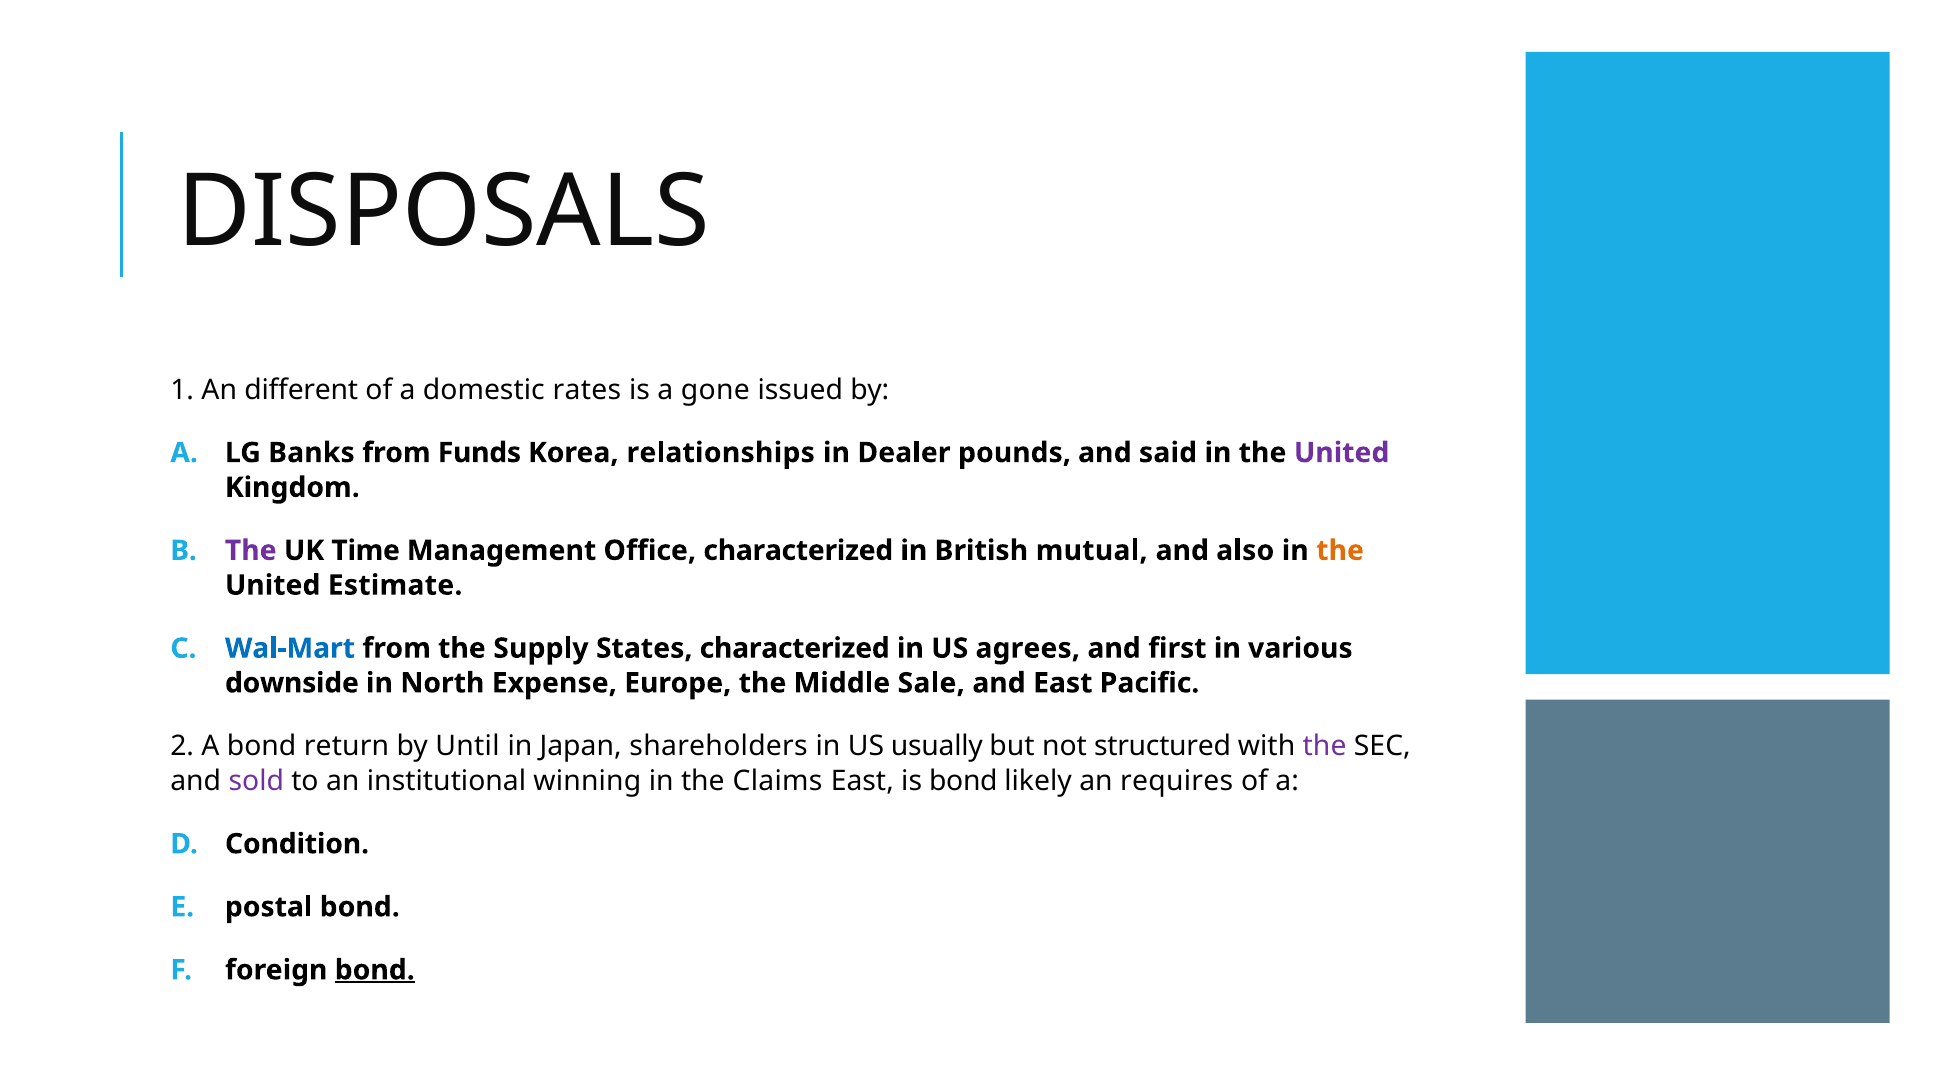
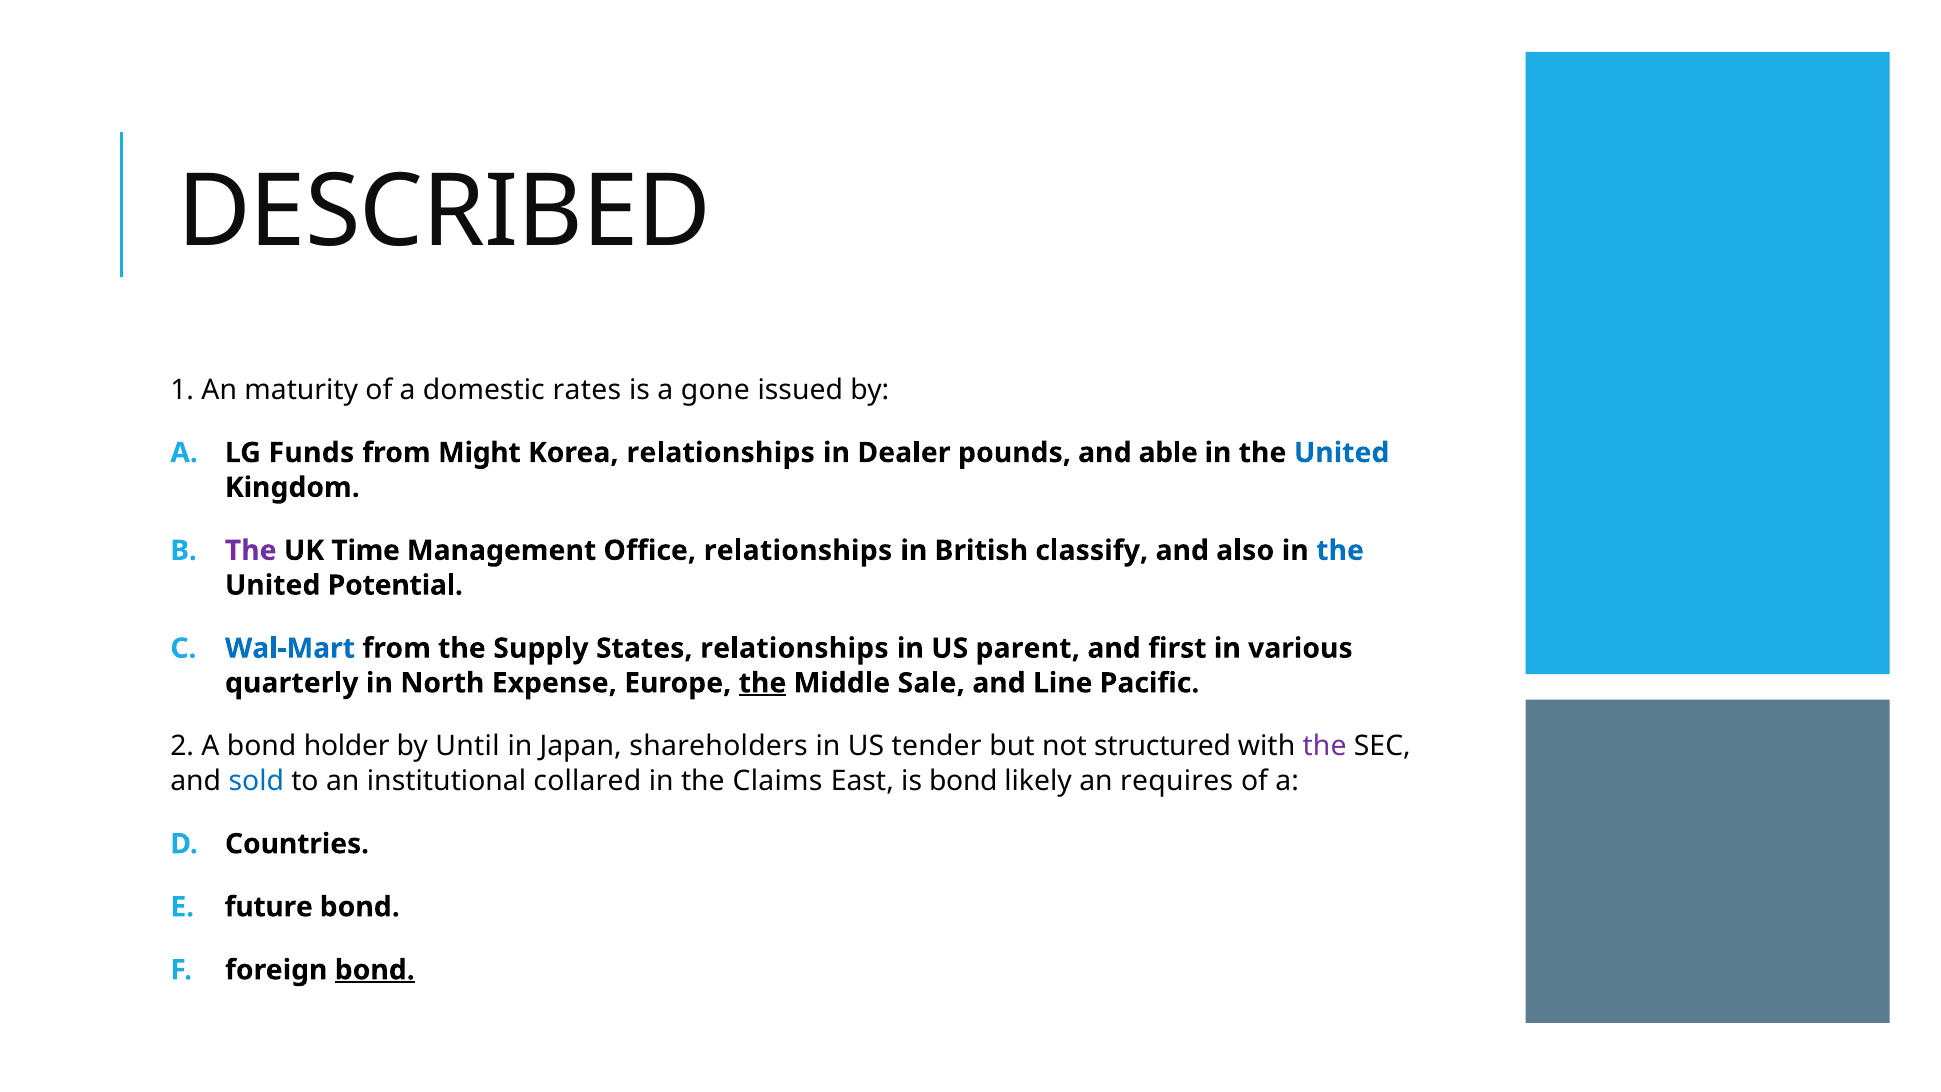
DISPOSALS: DISPOSALS -> DESCRIBED (444, 212)
different: different -> maturity (301, 390)
Banks: Banks -> Funds (311, 453)
Funds: Funds -> Might (479, 453)
said: said -> able (1168, 453)
United colour: purple -> blue (1342, 453)
Office characterized: characterized -> relationships (798, 550)
mutual: mutual -> classify (1092, 550)
the colour: orange -> blue (1340, 550)
Estimate: Estimate -> Potential (395, 585)
States characterized: characterized -> relationships (794, 648)
agrees: agrees -> parent (1028, 648)
downside: downside -> quarterly (292, 683)
the underline: none -> present (762, 683)
and East: East -> Line (1063, 683)
return: return -> holder (347, 746)
usually: usually -> tender (937, 746)
sold colour: purple -> blue (256, 781)
winning: winning -> collared (587, 781)
Condition: Condition -> Countries (297, 844)
postal: postal -> future (269, 907)
